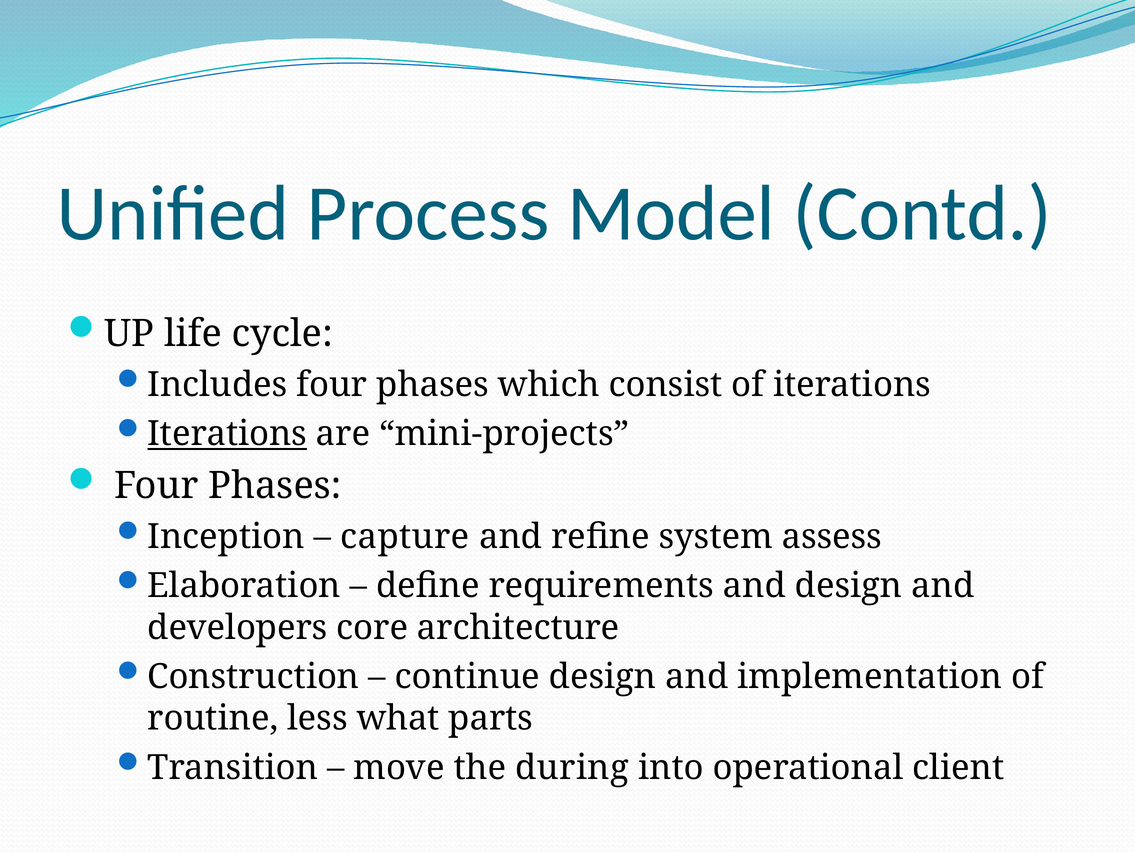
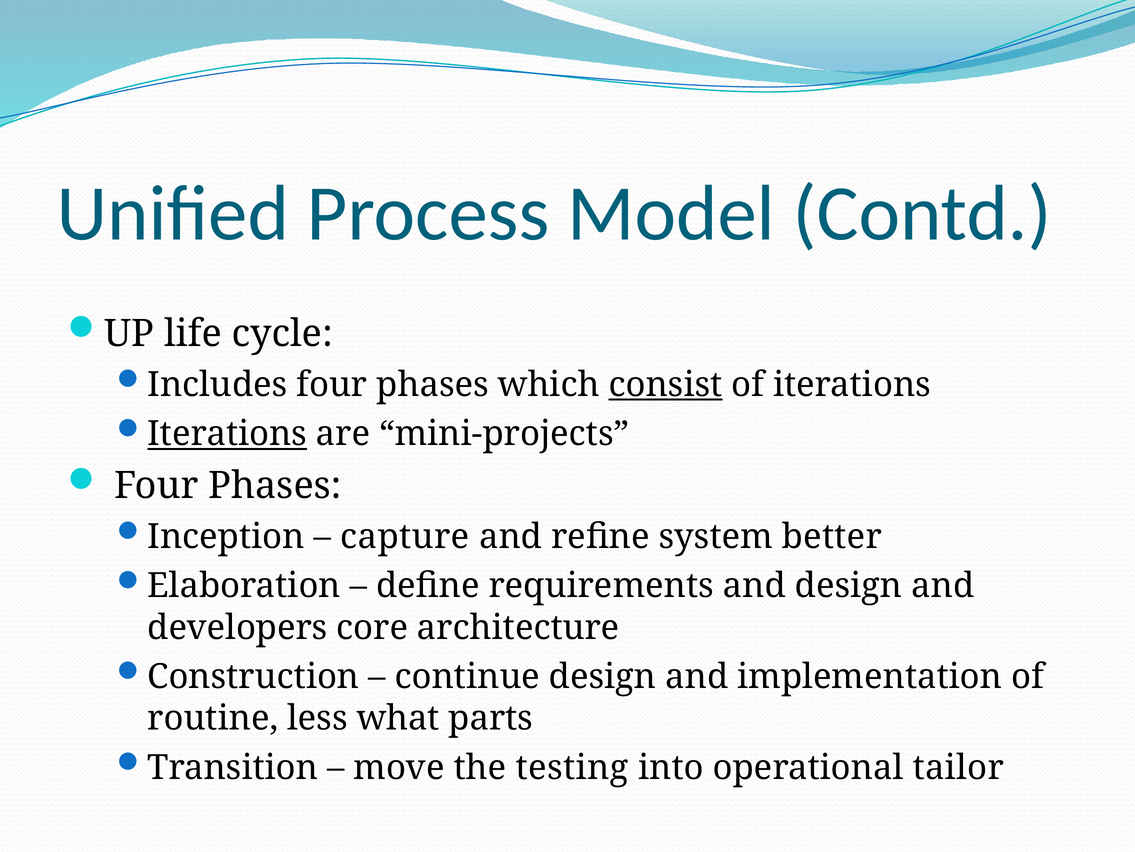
consist underline: none -> present (666, 384)
assess: assess -> better (832, 536)
during: during -> testing (572, 767)
client: client -> tailor (958, 767)
